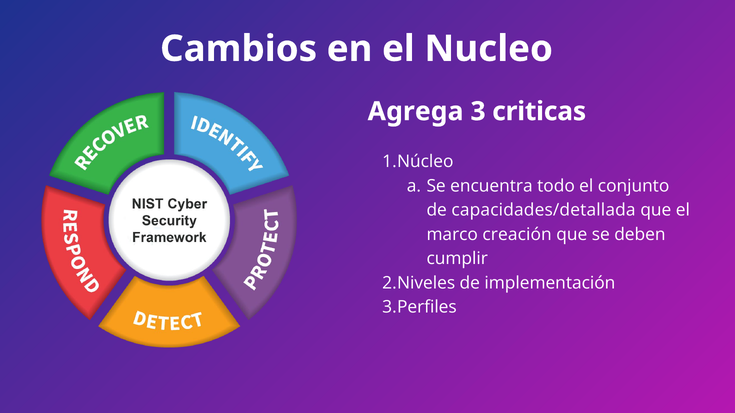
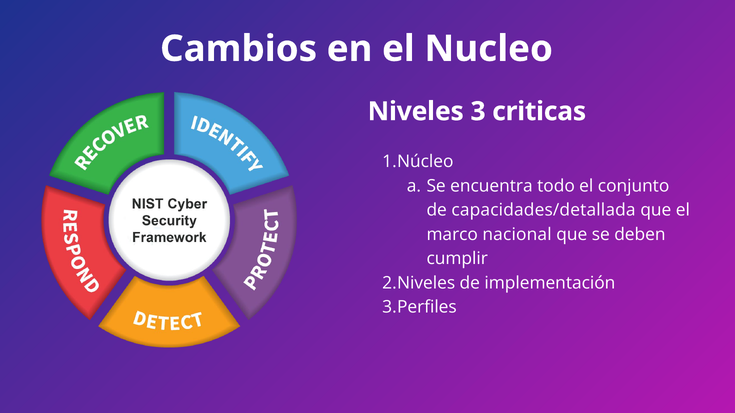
Agrega: Agrega -> Niveles (416, 112)
creación: creación -> nacional (517, 235)
